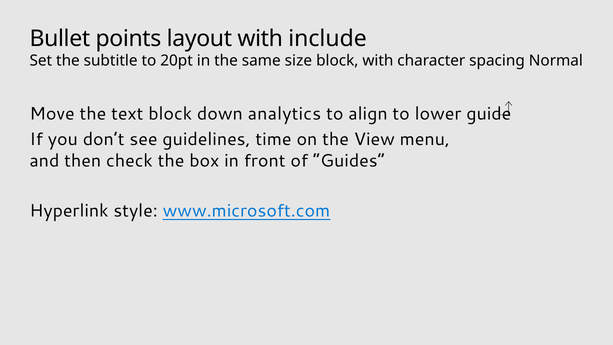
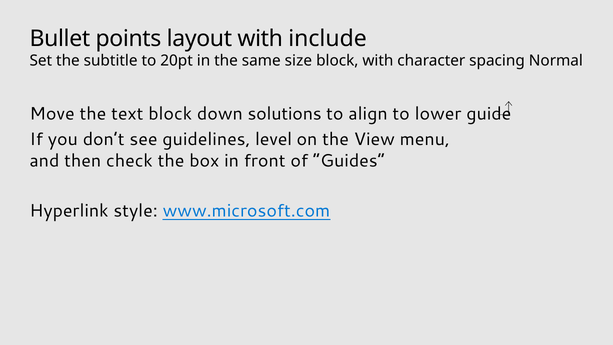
analytics: analytics -> solutions (285, 114)
time: time -> level (274, 139)
